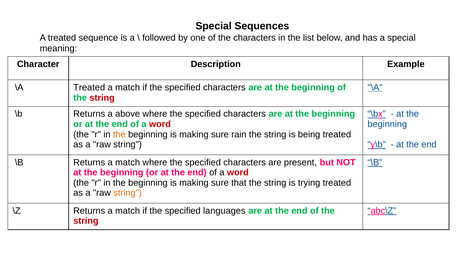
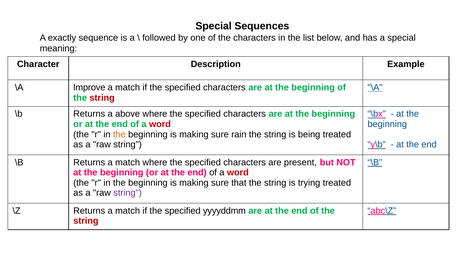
A treated: treated -> exactly (62, 38)
\A Treated: Treated -> Improve (89, 87)
string colour: orange -> purple (128, 193)
languages: languages -> yyyyddmm (224, 210)
